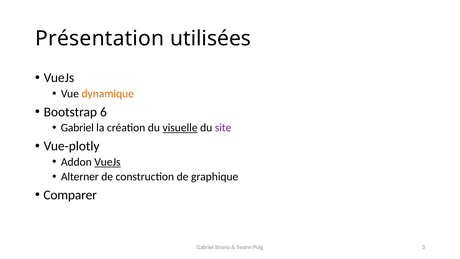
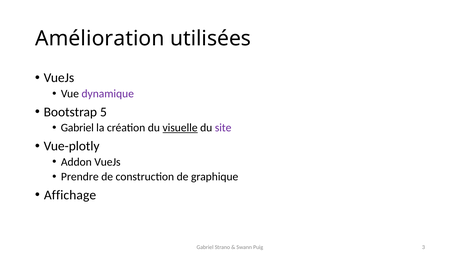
Présentation: Présentation -> Amélioration (100, 39)
dynamique colour: orange -> purple (108, 94)
6: 6 -> 5 (103, 112)
VueJs underline: present -> none (107, 162)
Alterner: Alterner -> Prendre (80, 177)
Comparer: Comparer -> Affichage (70, 195)
